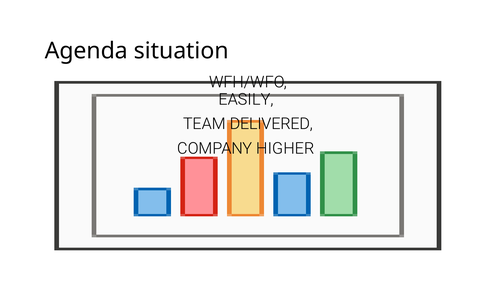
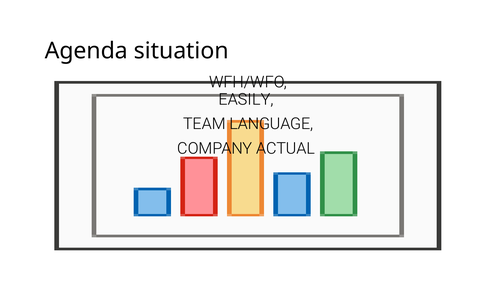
DELIVERED: DELIVERED -> LANGUAGE (271, 124)
HIGHER: HIGHER -> ACTUAL (286, 148)
